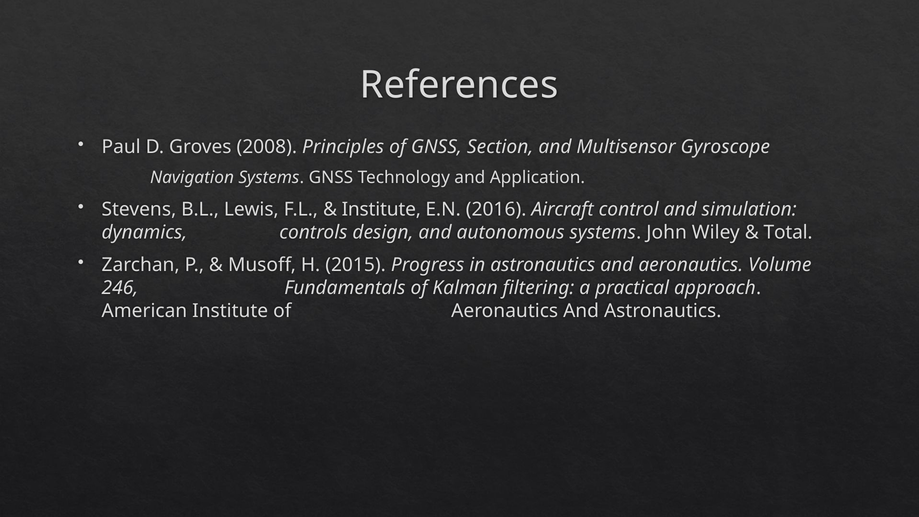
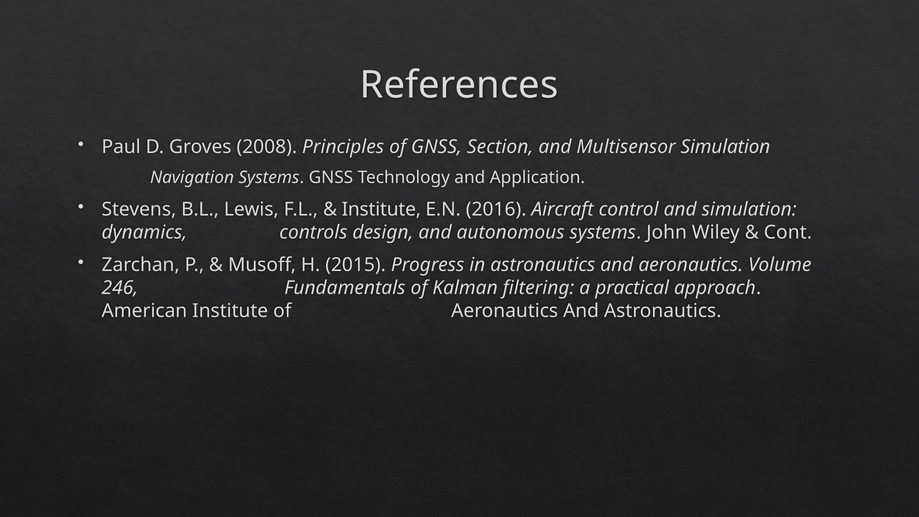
Multisensor Gyroscope: Gyroscope -> Simulation (725, 147)
Total: Total -> Cont (788, 232)
